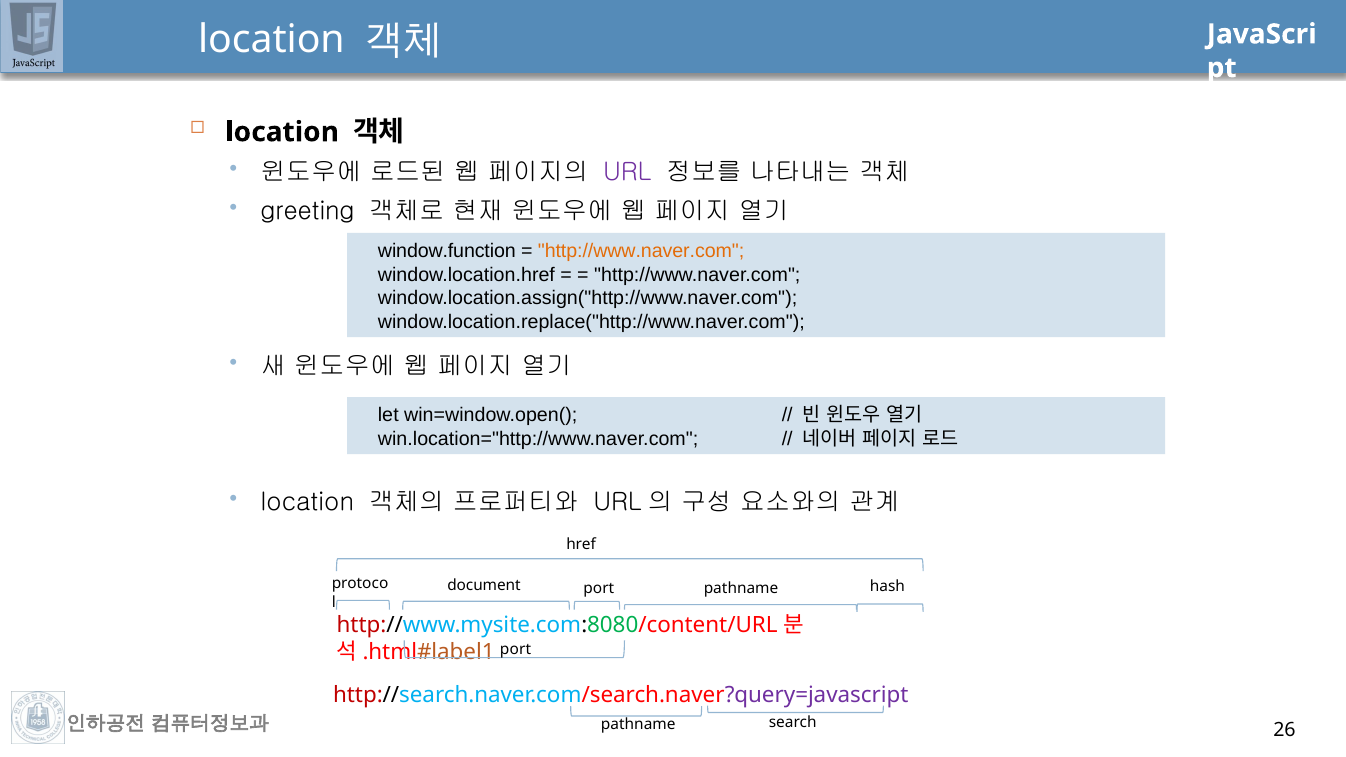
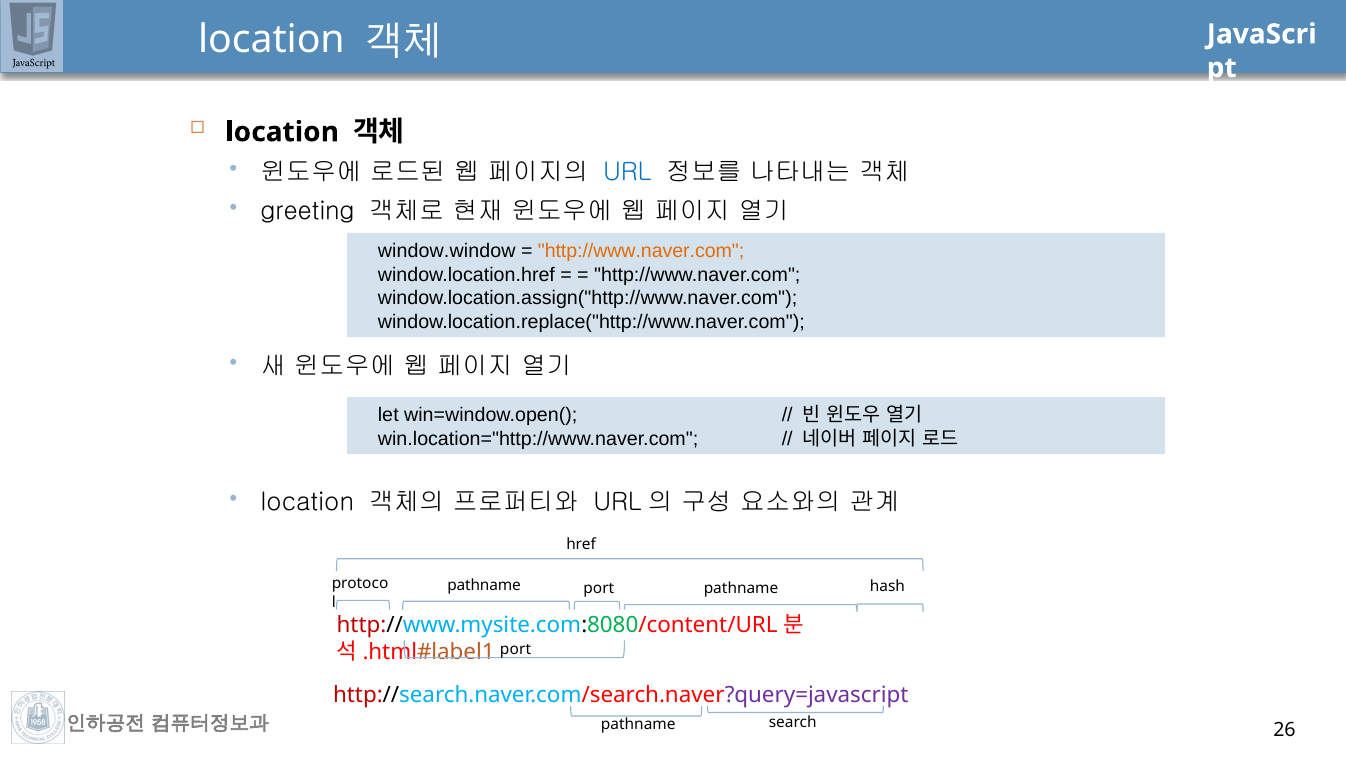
URL colour: purple -> blue (627, 172)
window.function: window.function -> window.window (447, 251)
document: document -> pathname (484, 585)
